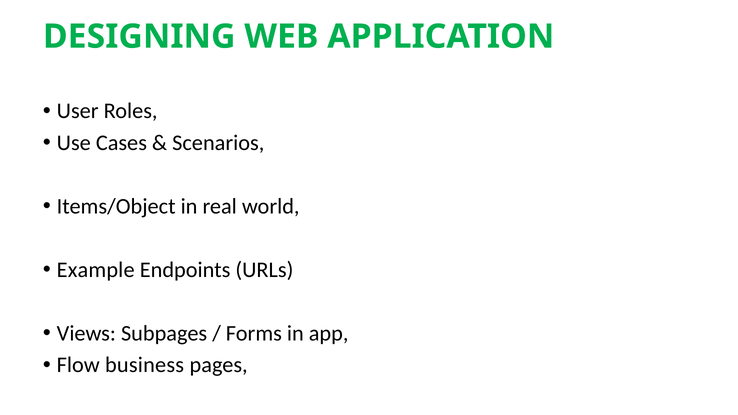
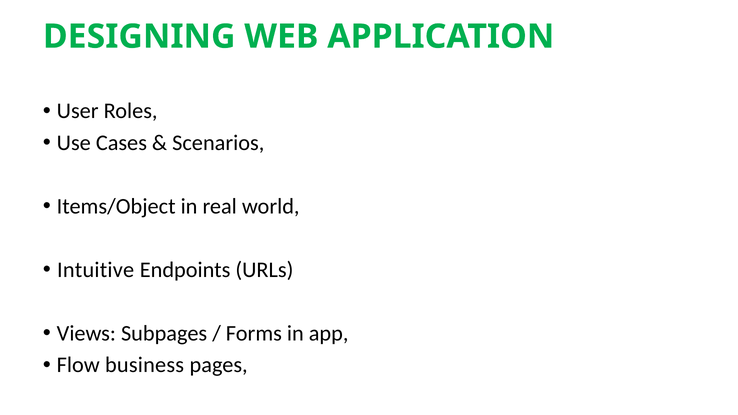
Example: Example -> Intuitive (96, 270)
